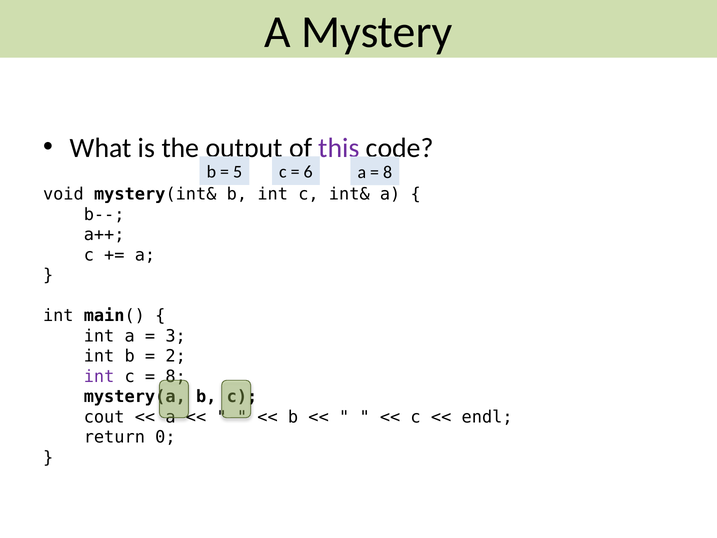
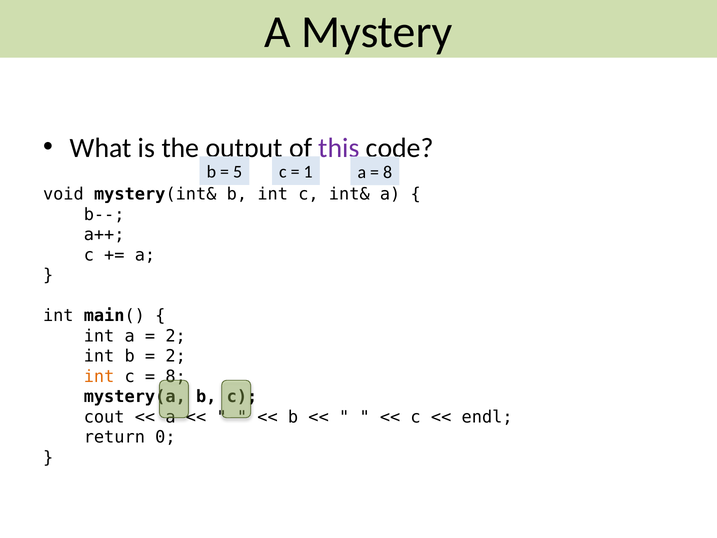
6: 6 -> 1 (308, 172)
3: 3 -> 2 (176, 336)
int colour: purple -> orange (99, 376)
